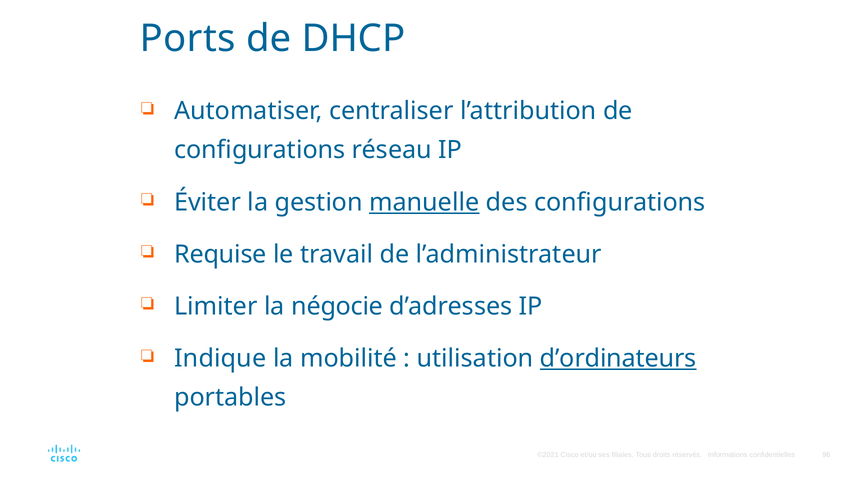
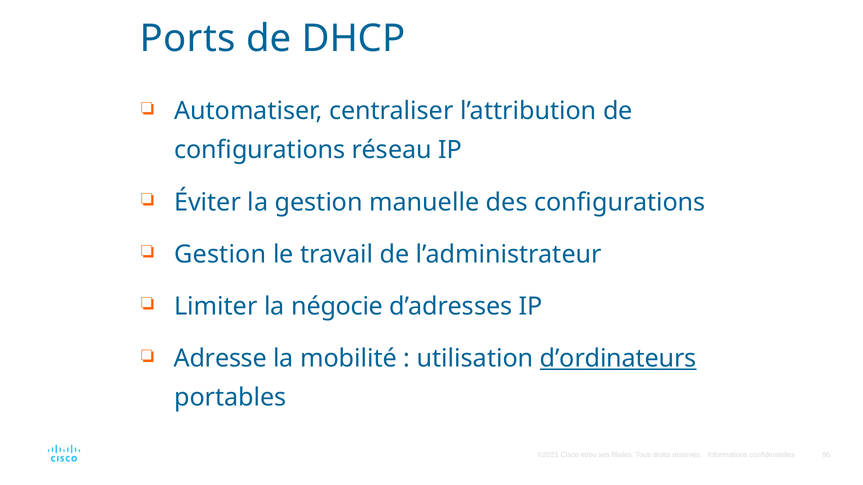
manuelle underline: present -> none (424, 202)
Requise: Requise -> Gestion (220, 255)
Indique: Indique -> Adresse (220, 359)
